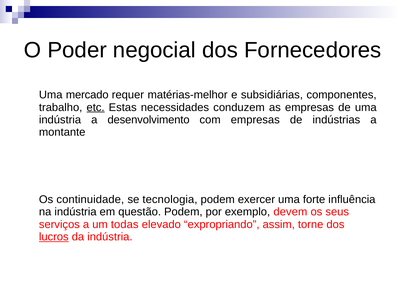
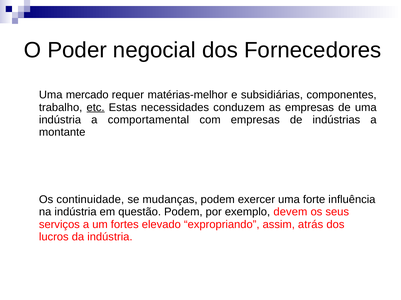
desenvolvimento: desenvolvimento -> comportamental (148, 120)
tecnologia: tecnologia -> mudanças (170, 200)
todas: todas -> fortes (125, 225)
torne: torne -> atrás (311, 225)
lucros underline: present -> none (54, 237)
